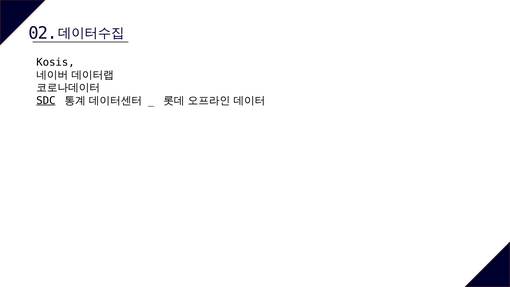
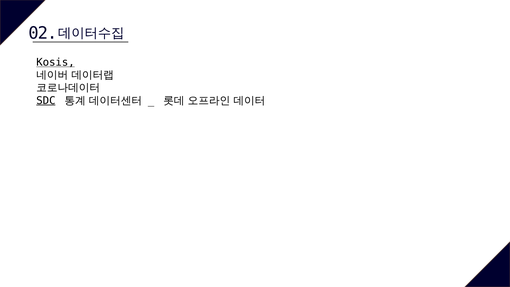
Kosis underline: none -> present (55, 62)
